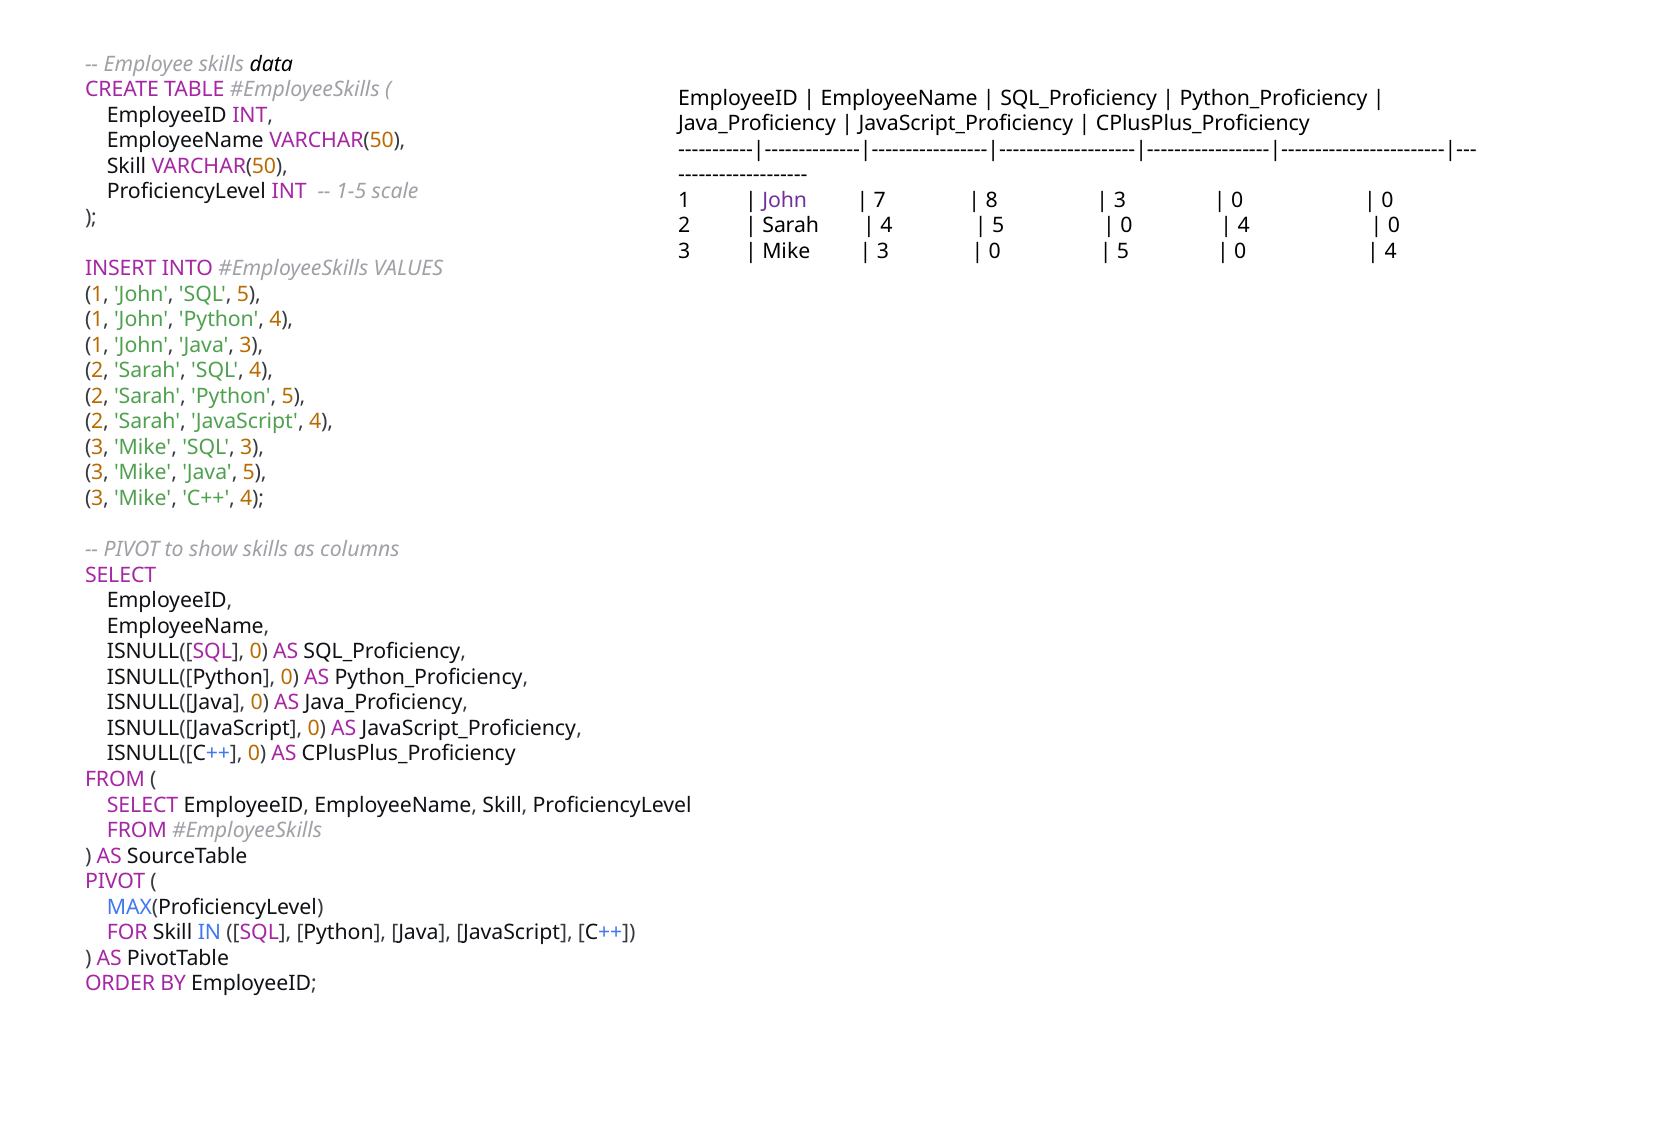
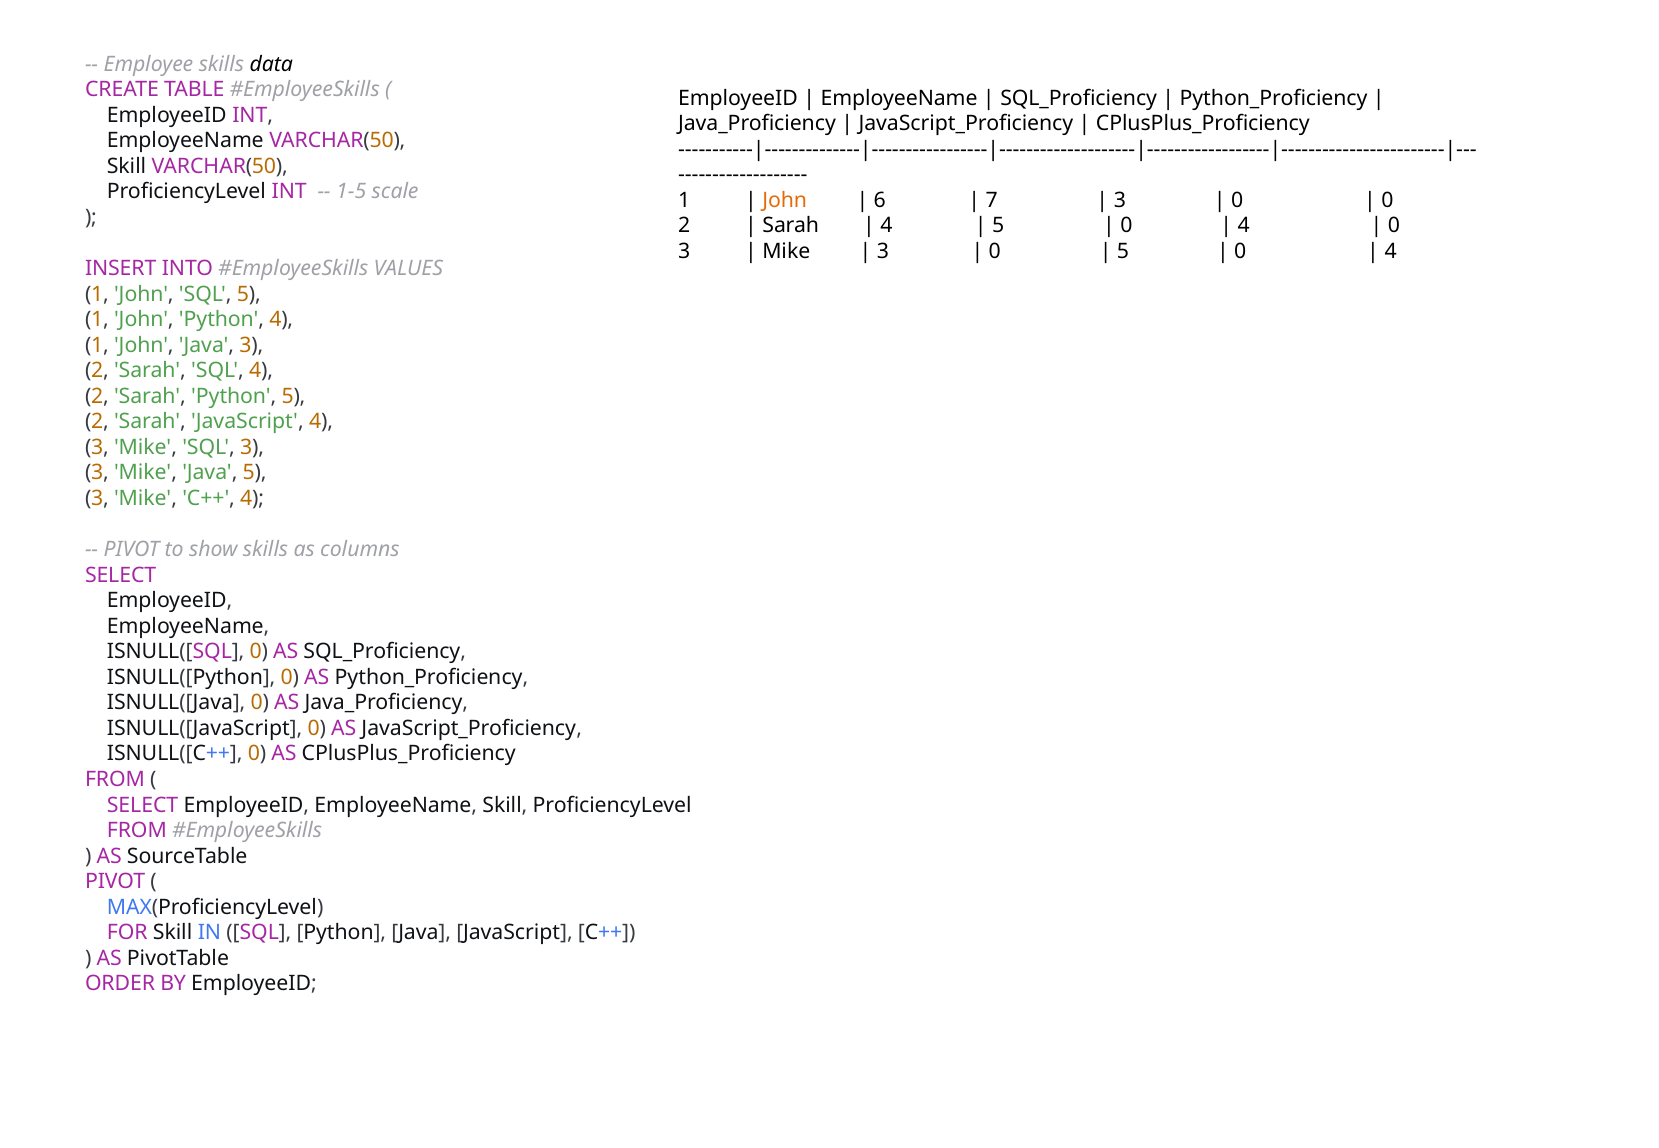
John colour: purple -> orange (785, 200)
7: 7 -> 6 (880, 200)
8: 8 -> 7 (992, 200)
